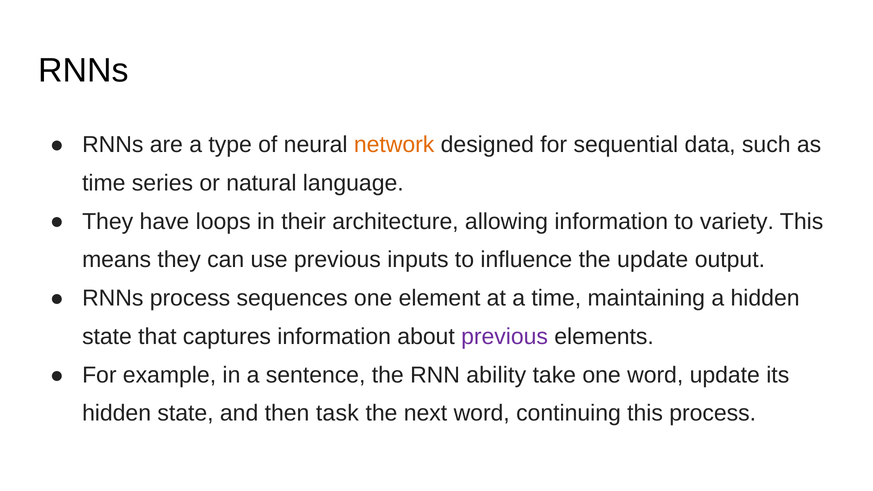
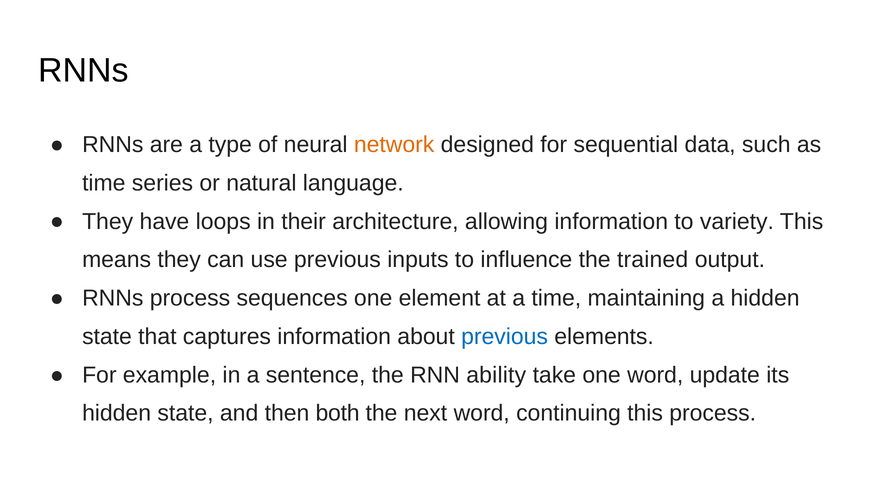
the update: update -> trained (653, 260)
previous colour: purple -> blue (505, 337)
task: task -> both (338, 413)
